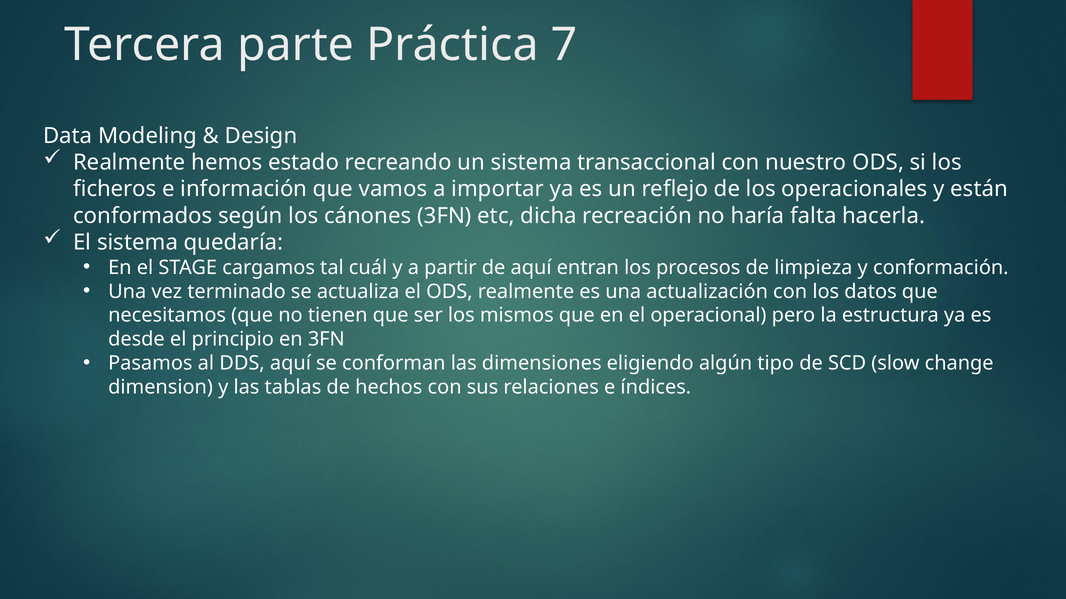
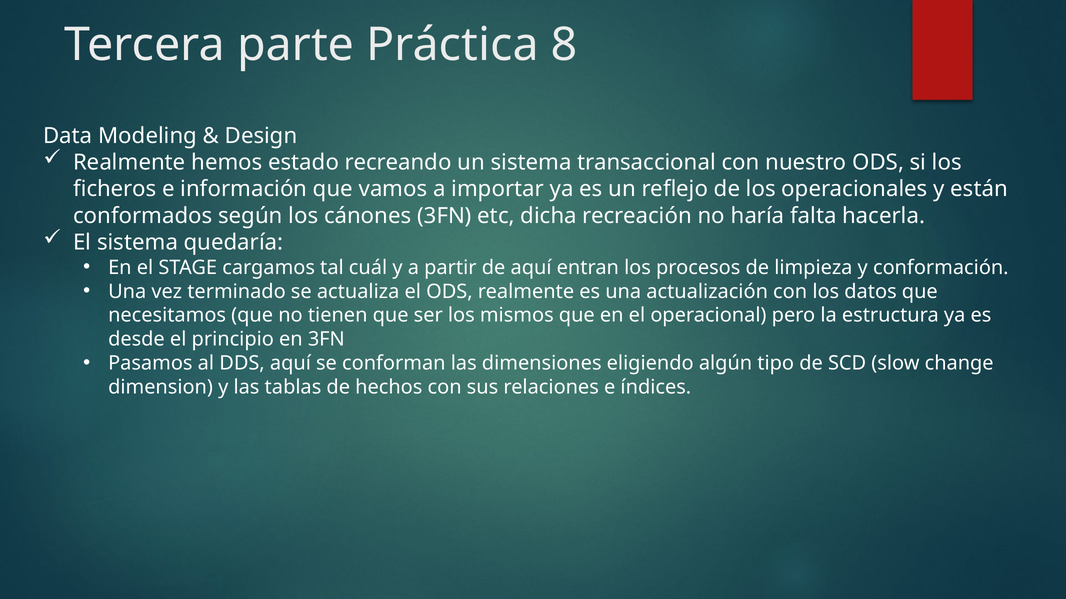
7: 7 -> 8 (564, 45)
